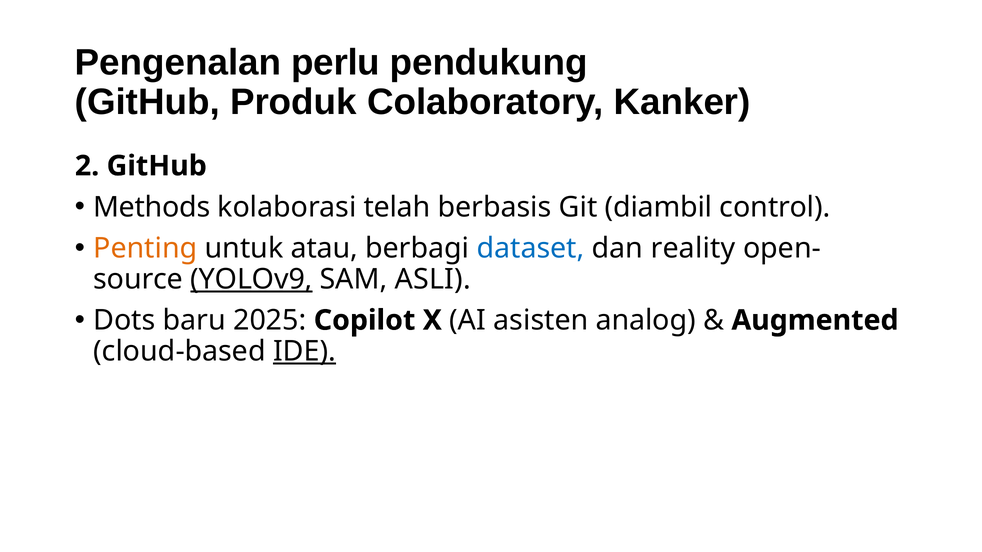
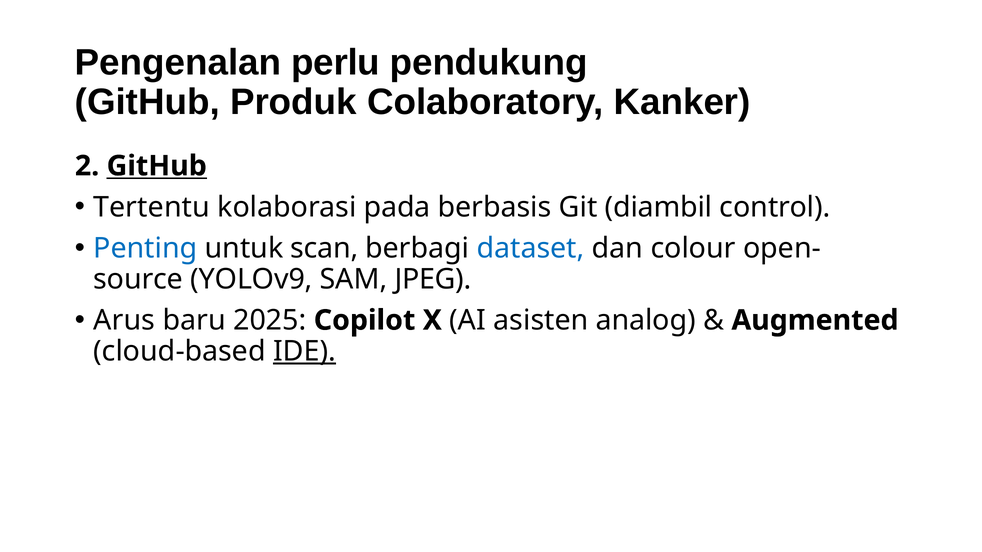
GitHub underline: none -> present (157, 166)
Methods: Methods -> Tertentu (152, 207)
telah: telah -> pada (397, 207)
Penting colour: orange -> blue (145, 248)
atau: atau -> scan (324, 248)
reality: reality -> colour (693, 248)
YOLOv9 underline: present -> none (251, 279)
ASLI: ASLI -> JPEG (433, 279)
Dots: Dots -> Arus (124, 320)
